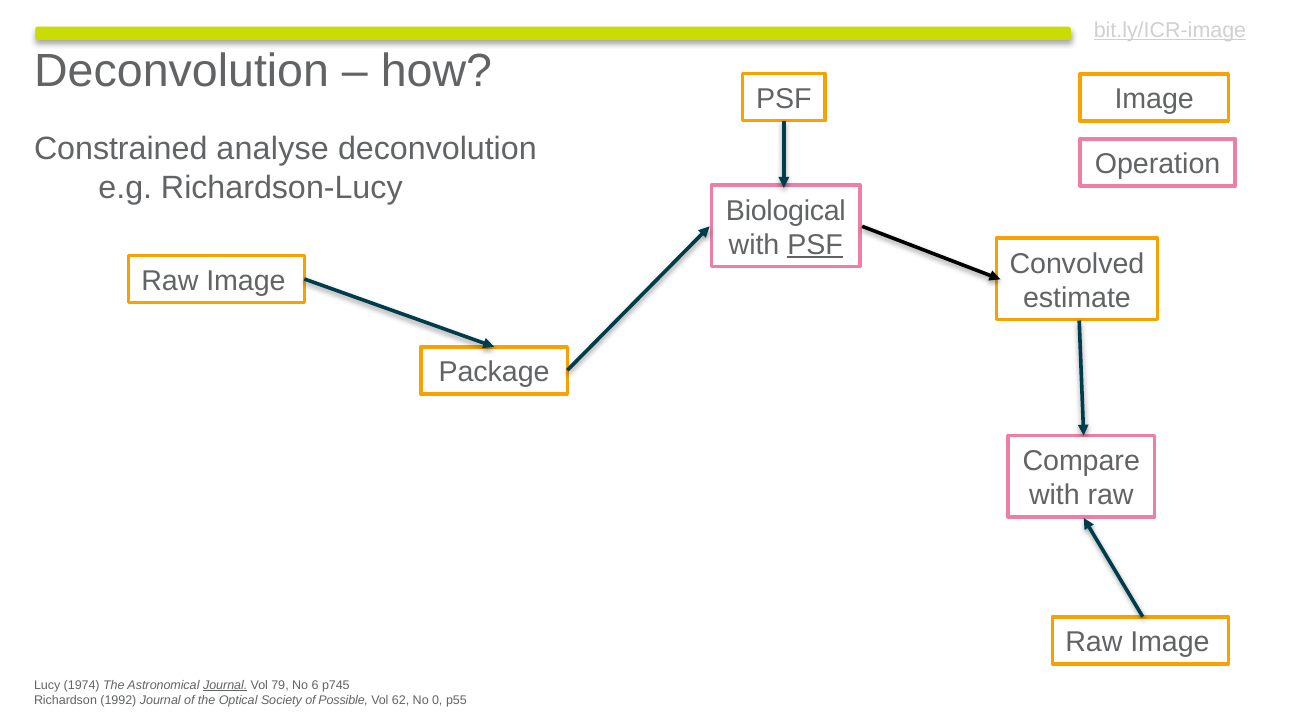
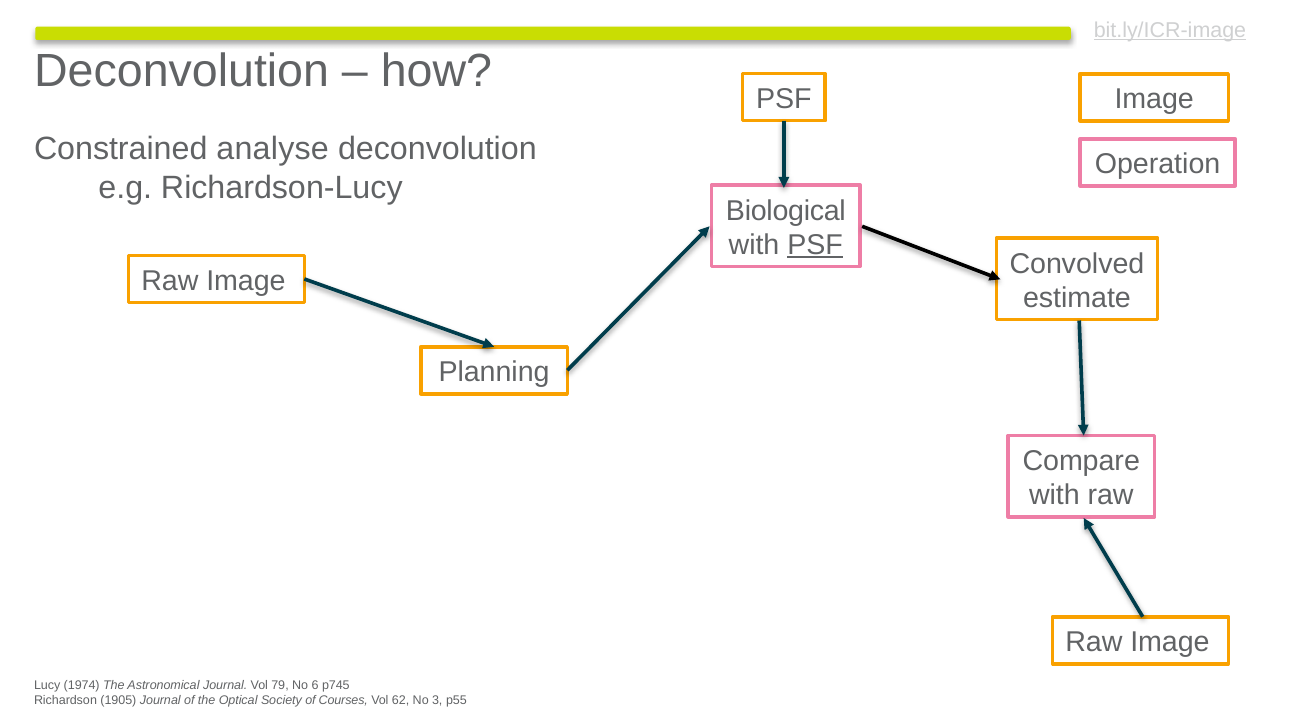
Package: Package -> Planning (494, 372)
Journal underline: present -> none (225, 685)
1992: 1992 -> 1905 (118, 700)
Possible: Possible -> Courses (343, 700)
0: 0 -> 3 (437, 700)
